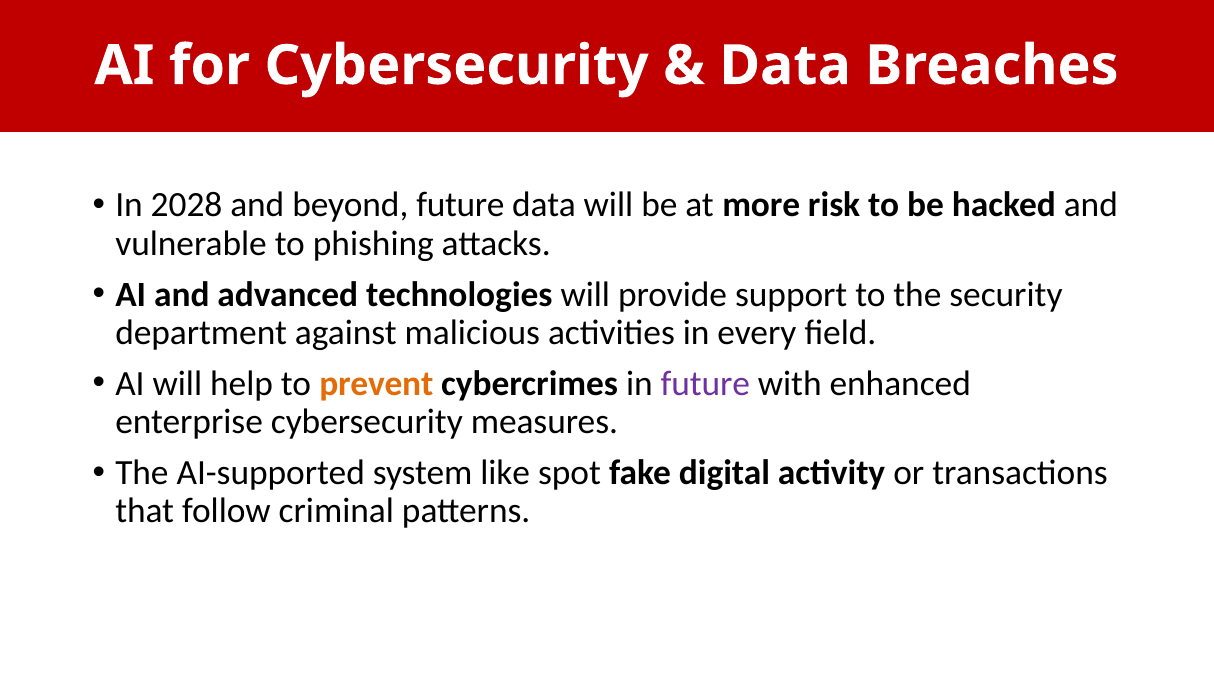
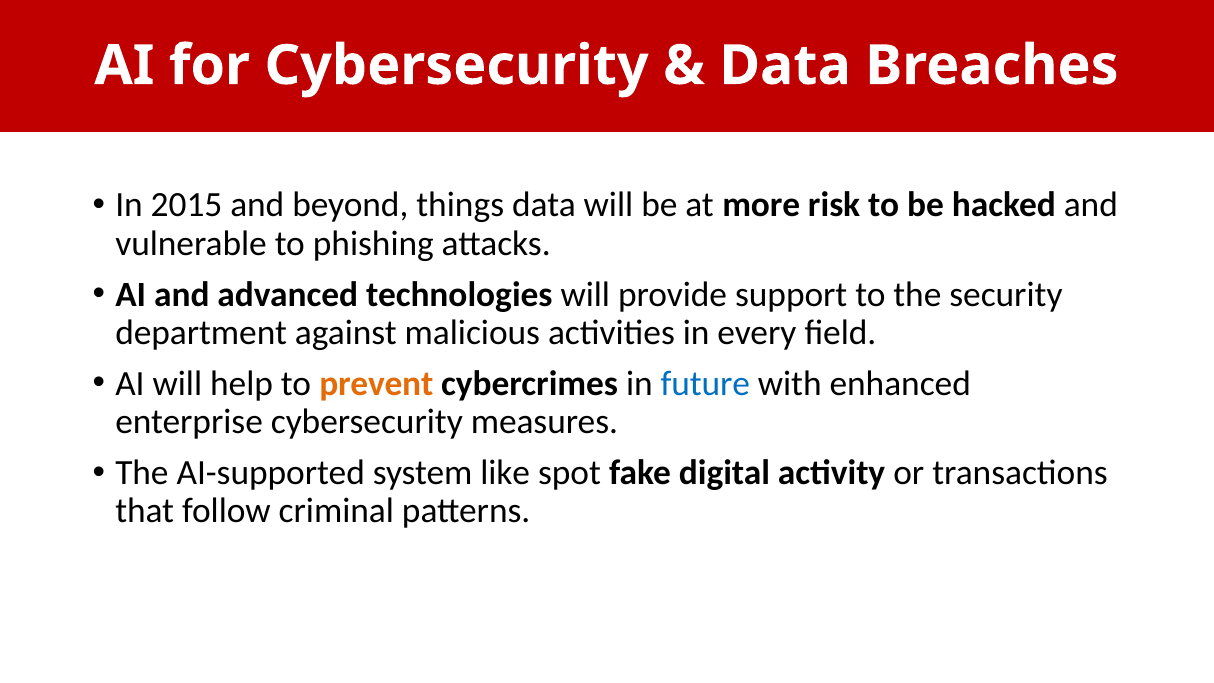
2028: 2028 -> 2015 (186, 205)
beyond future: future -> things (460, 205)
future colour: purple -> blue (705, 384)
